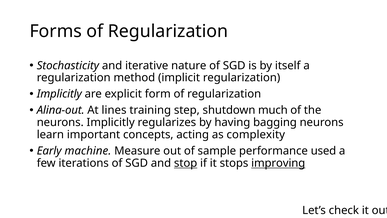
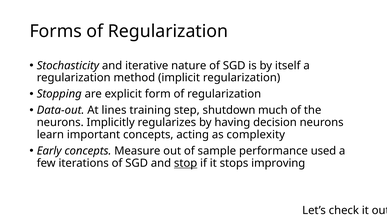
Implicitly: Implicitly -> Stopping (59, 94)
Alina-out: Alina-out -> Data-out (61, 110)
bagging: bagging -> decision (275, 122)
Early machine: machine -> concepts (88, 151)
improving underline: present -> none (278, 163)
